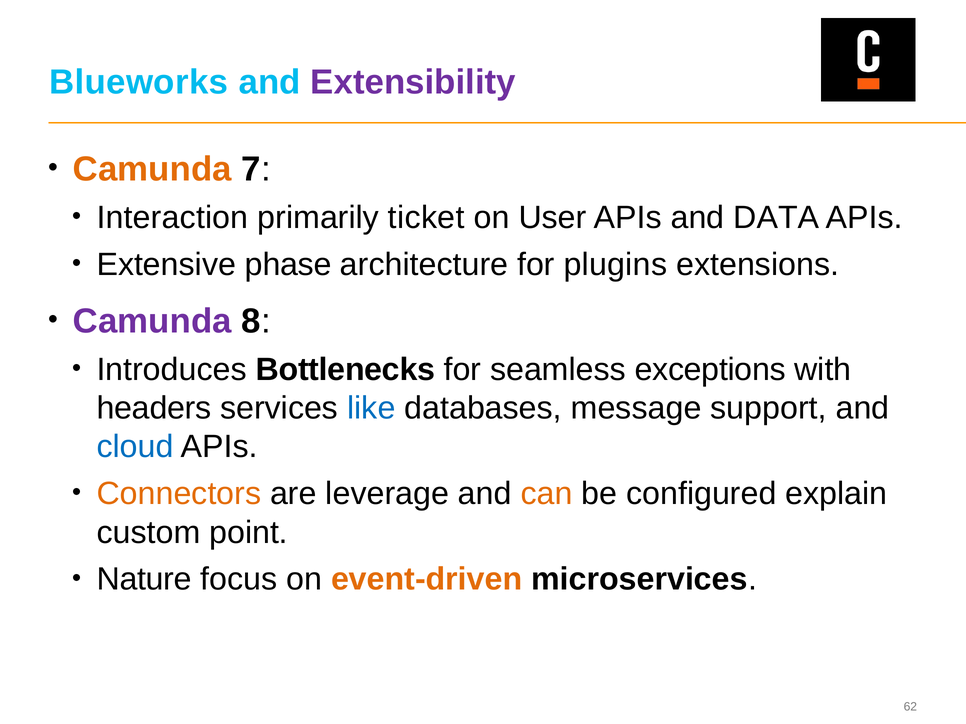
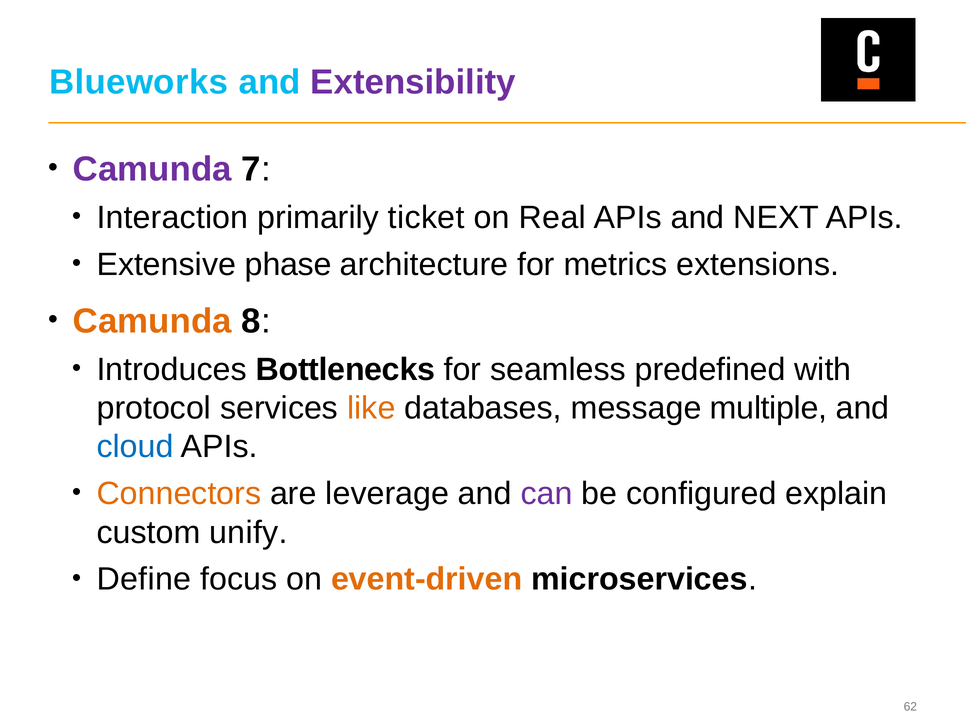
Camunda colour: orange -> purple (152, 169)
User: User -> Real (552, 218)
DATA: DATA -> NEXT (776, 218)
plugins: plugins -> metrics (615, 265)
Camunda colour: purple -> orange (152, 321)
exceptions: exceptions -> predefined (710, 370)
headers: headers -> protocol (154, 408)
like colour: blue -> orange (371, 408)
support: support -> multiple (769, 408)
can colour: orange -> purple (547, 494)
point: point -> unify (248, 533)
Nature: Nature -> Define (144, 580)
